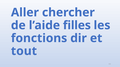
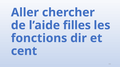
tout: tout -> cent (24, 51)
